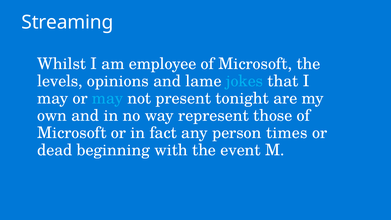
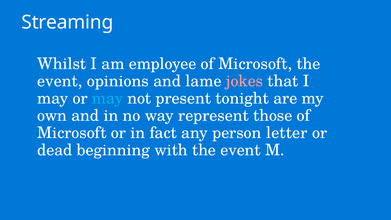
levels: levels -> event (60, 81)
jokes colour: light blue -> pink (245, 81)
times: times -> letter (287, 133)
